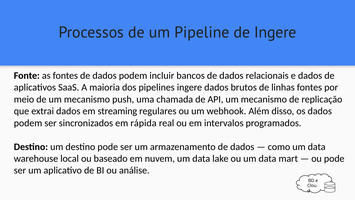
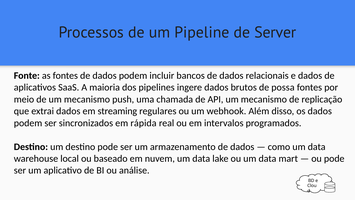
de Ingere: Ingere -> Server (275, 32)
linhas: linhas -> possa (283, 87)
